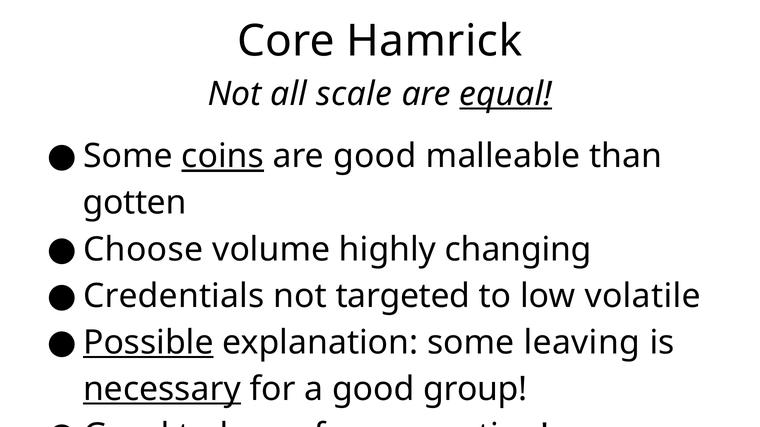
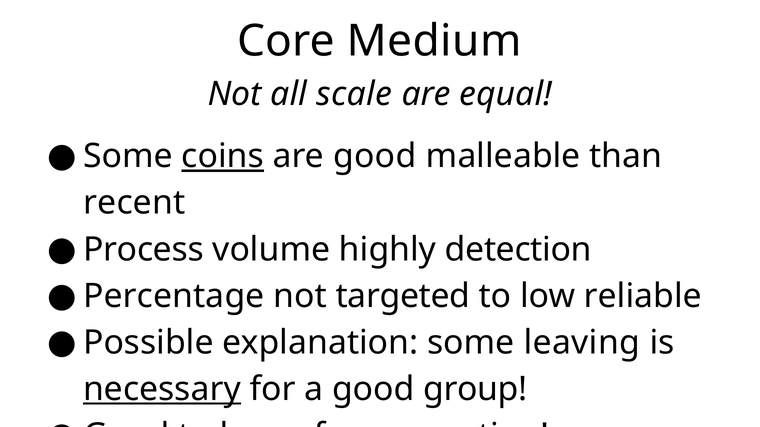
Hamrick: Hamrick -> Medium (434, 41)
equal underline: present -> none (506, 94)
gotten: gotten -> recent (134, 203)
Choose: Choose -> Process (143, 250)
changing: changing -> detection (518, 250)
Credentials: Credentials -> Percentage (174, 296)
volatile: volatile -> reliable (643, 296)
Possible underline: present -> none (148, 343)
